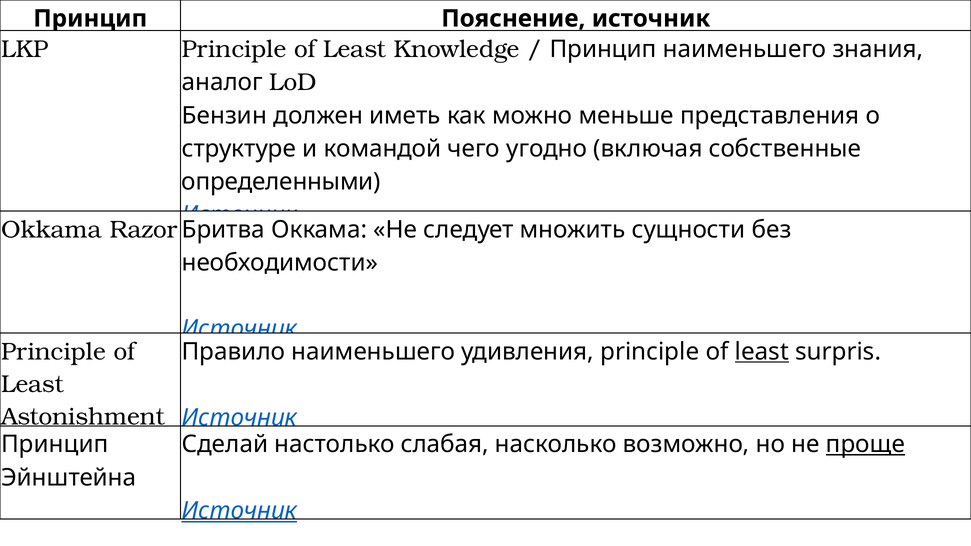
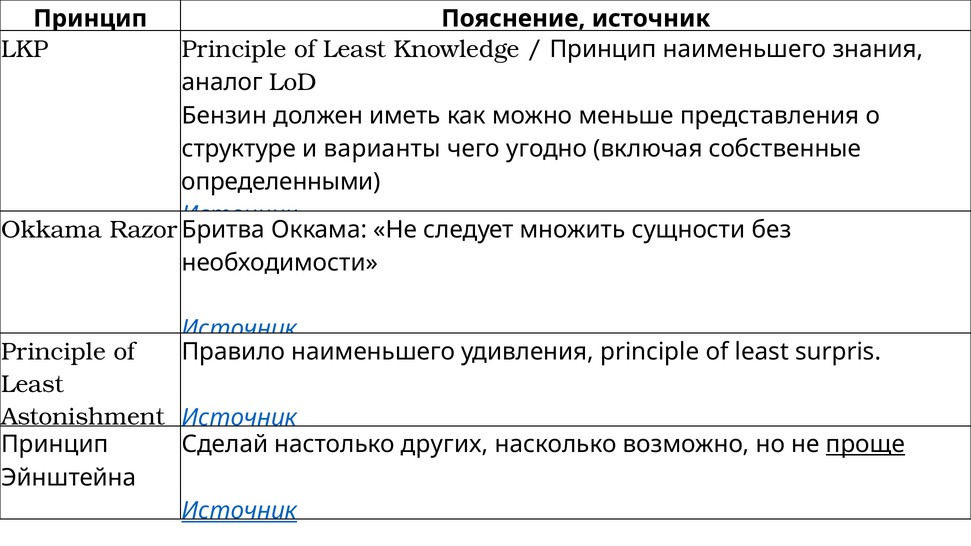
командой: командой -> варианты (382, 149)
least underline: present -> none (762, 352)
слабая: слабая -> других (445, 445)
